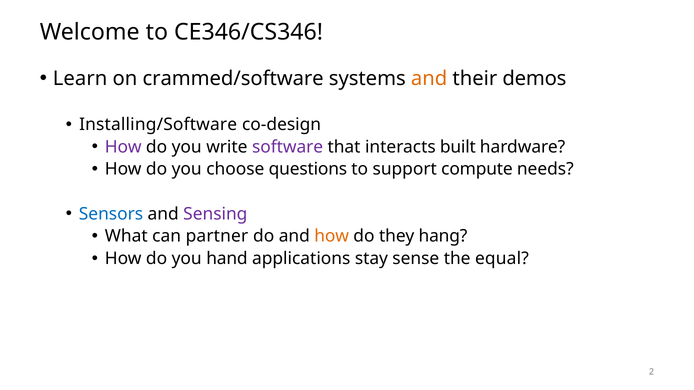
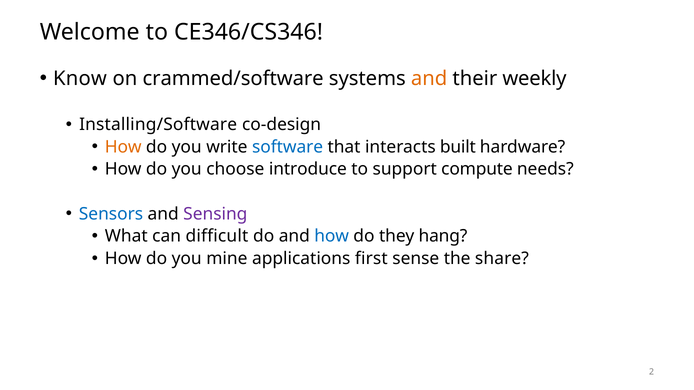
Learn: Learn -> Know (80, 78)
demos: demos -> weekly (534, 78)
How colour: purple -> orange (123, 147)
software colour: purple -> blue (288, 147)
questions: questions -> introduce (308, 169)
partner: partner -> difficult (217, 236)
how colour: orange -> blue (332, 236)
hand: hand -> mine (227, 259)
stay: stay -> first (371, 259)
equal: equal -> share (502, 259)
